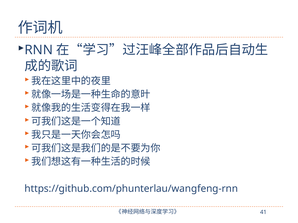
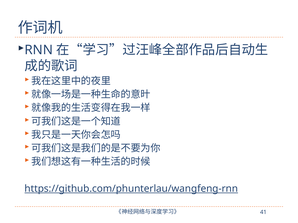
https://github.com/phunterlau/wangfeng-rnn underline: none -> present (131, 189)
